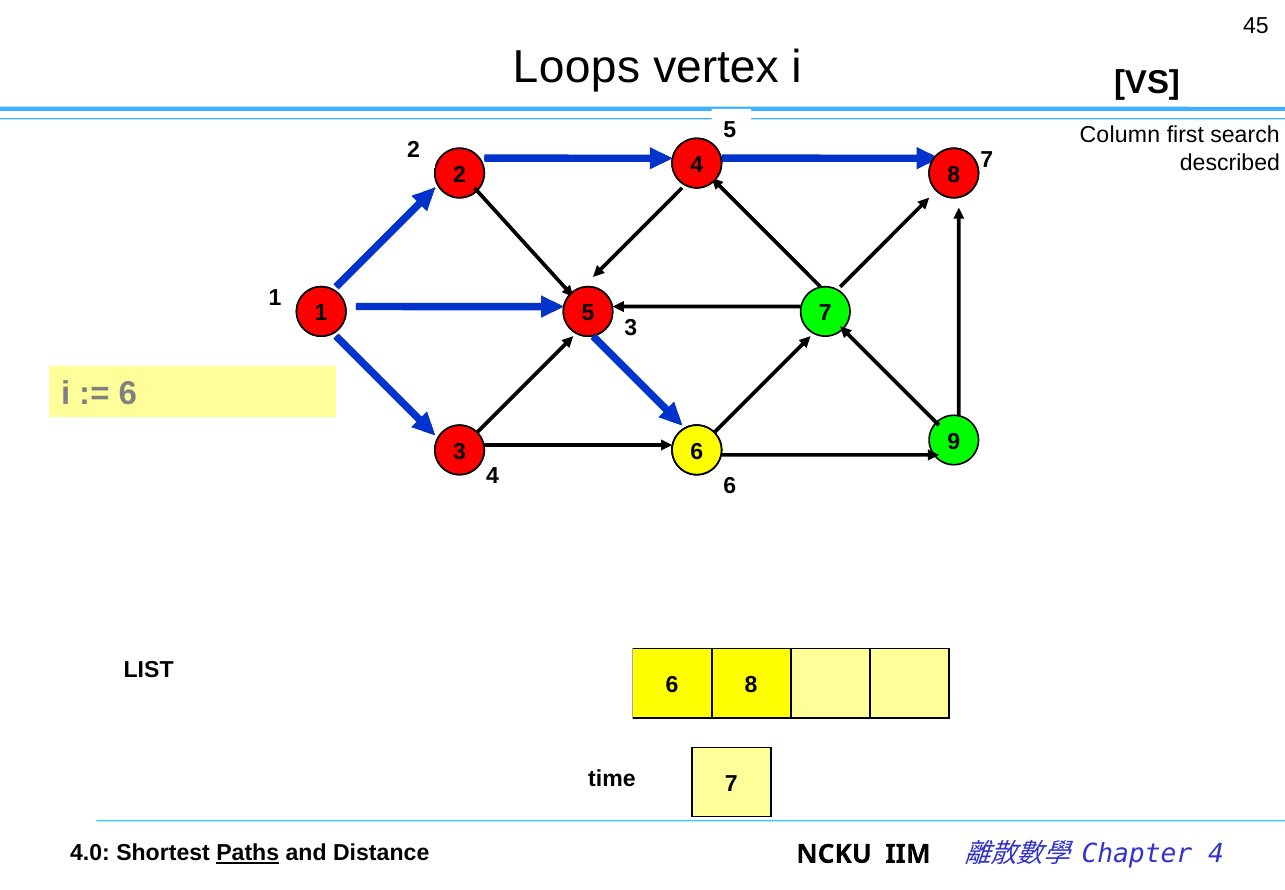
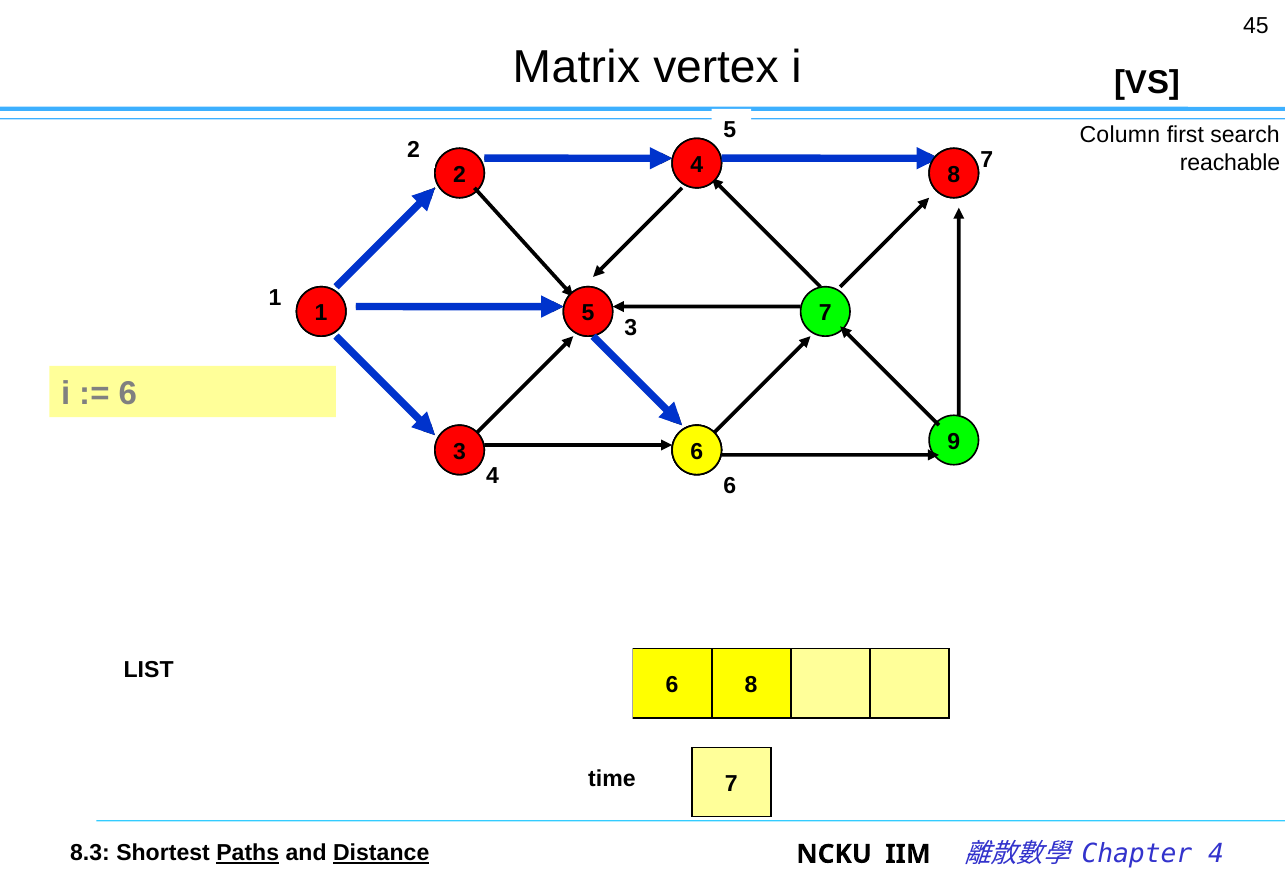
Loops: Loops -> Matrix (576, 67)
described: described -> reachable (1230, 163)
4.0: 4.0 -> 8.3 (90, 853)
Distance underline: none -> present (381, 853)
